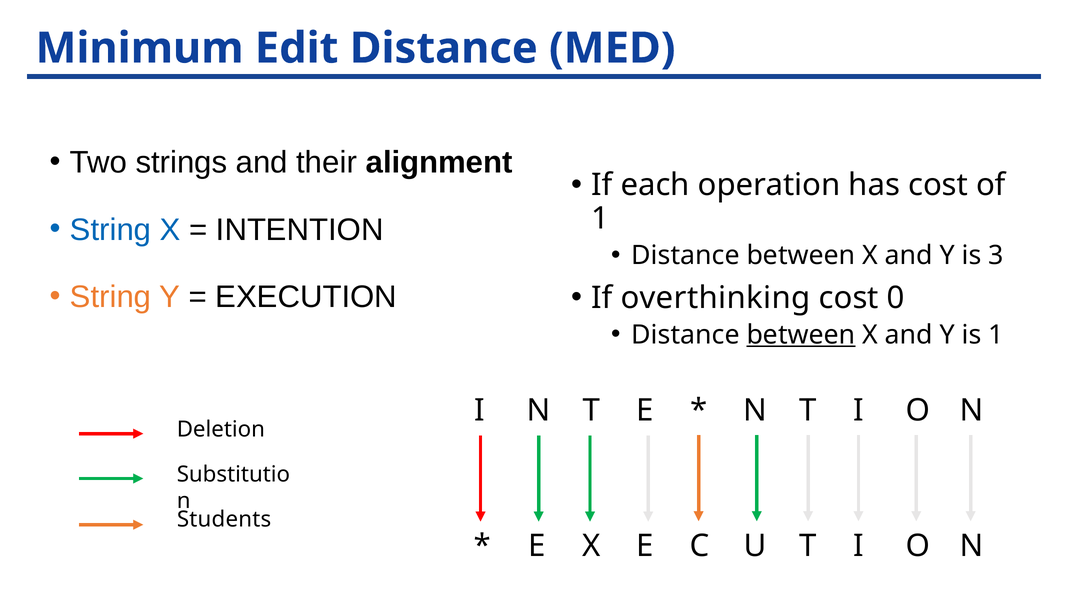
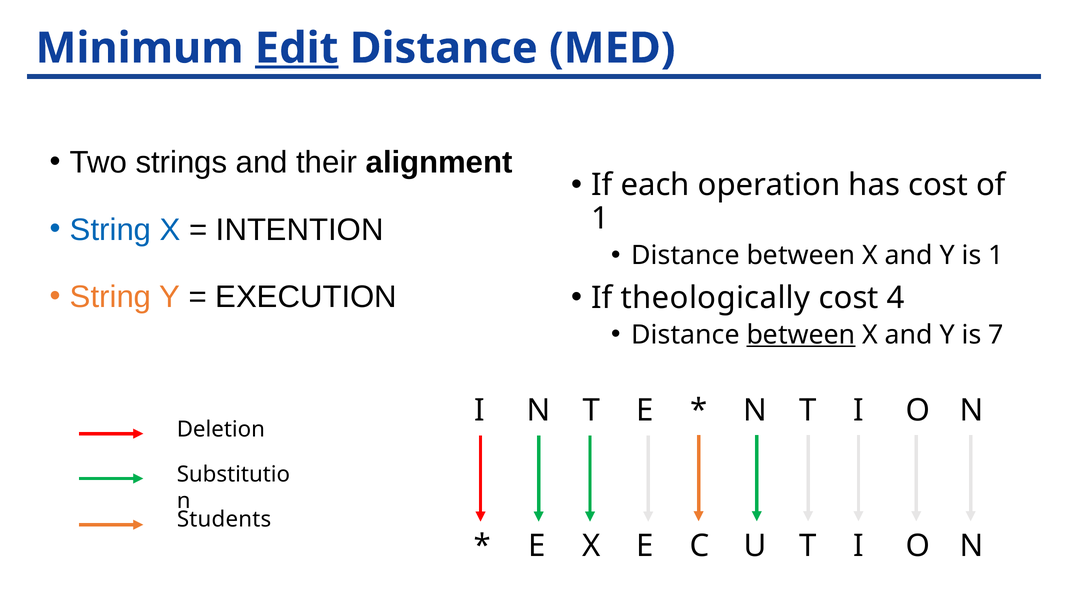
Edit underline: none -> present (297, 48)
is 3: 3 -> 1 (996, 256)
overthinking: overthinking -> theologically (715, 298)
0: 0 -> 4 (896, 298)
is 1: 1 -> 7 (996, 335)
